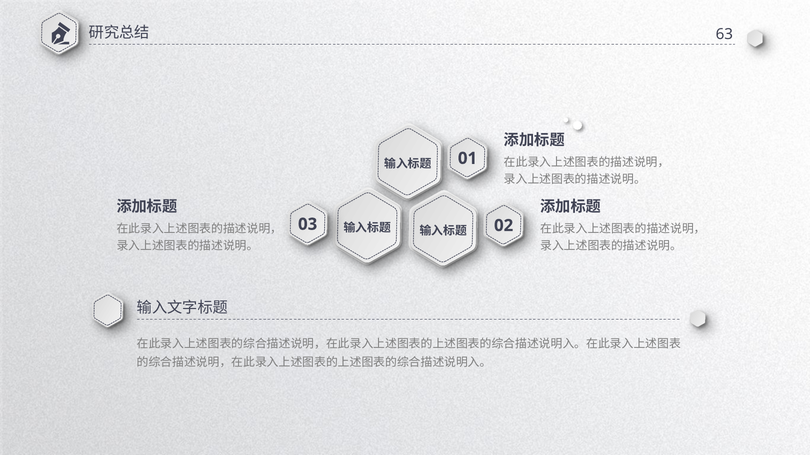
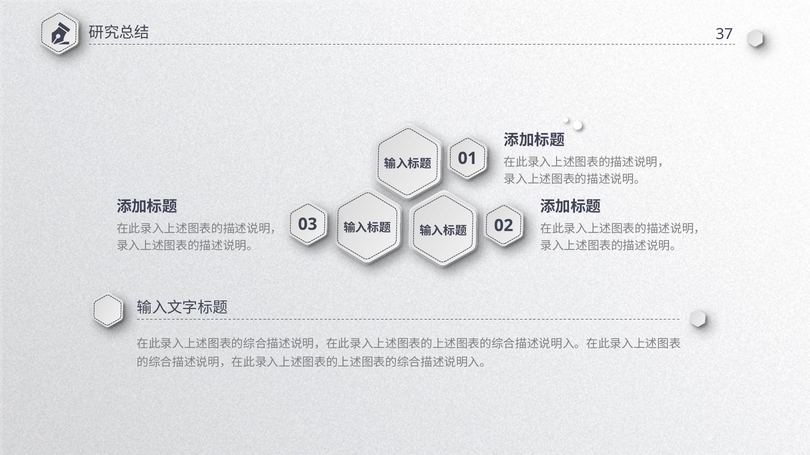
63: 63 -> 37 (724, 35)
